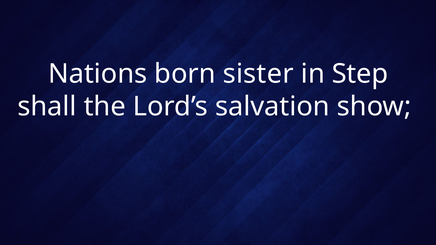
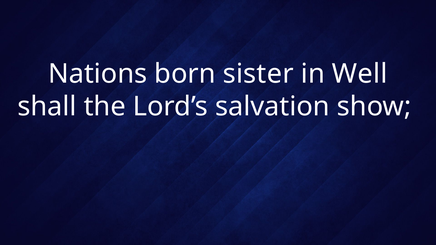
Step: Step -> Well (360, 74)
